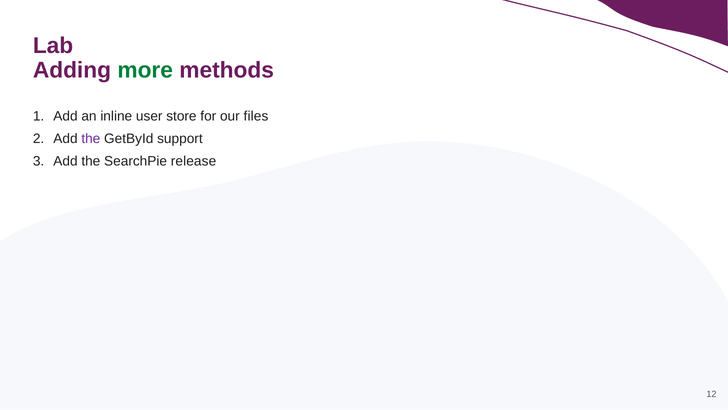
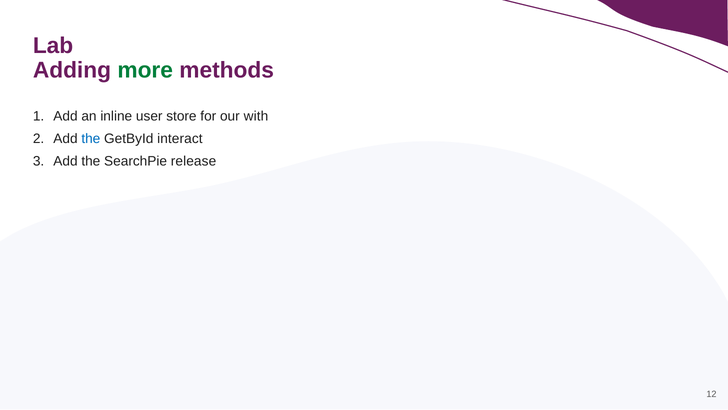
files: files -> with (256, 116)
the colour: purple -> blue (91, 139)
support: support -> interact (180, 139)
